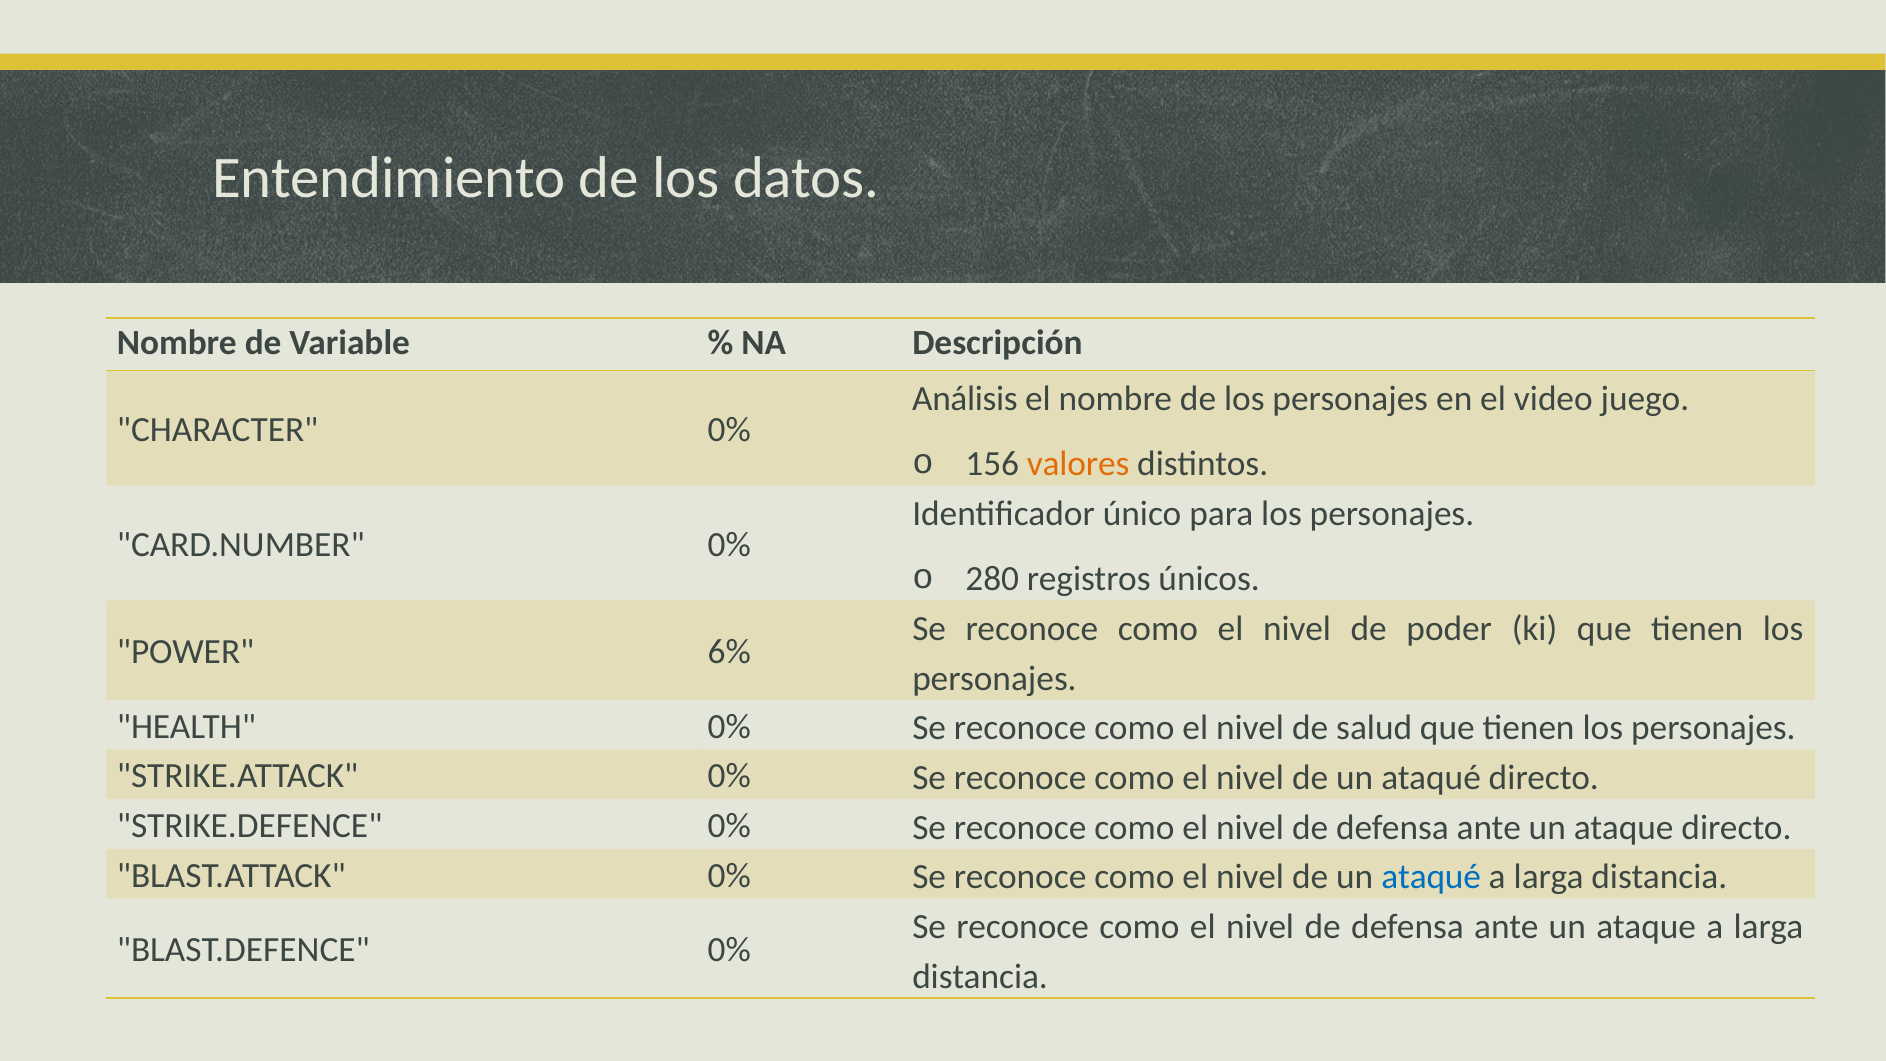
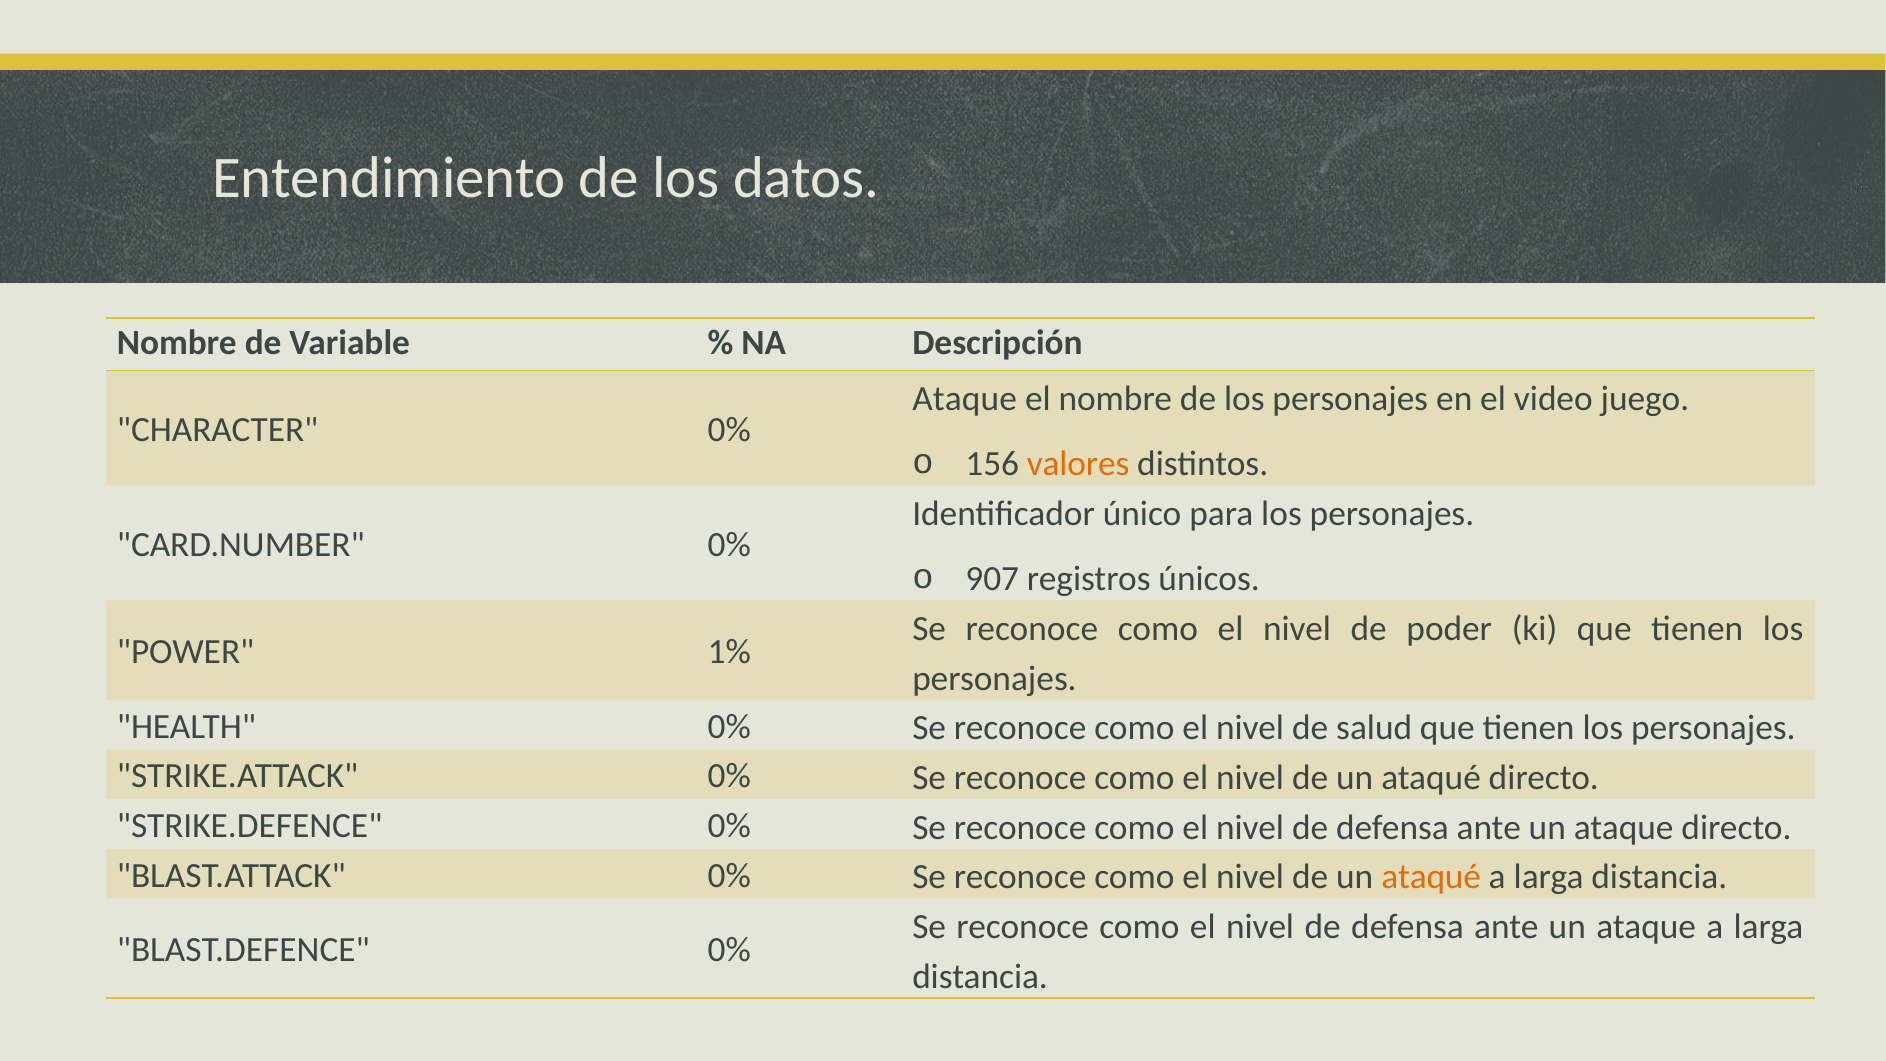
Análisis: Análisis -> Ataque (965, 399)
280: 280 -> 907 (992, 579)
6%: 6% -> 1% (729, 652)
ataqué colour: blue -> orange (1431, 877)
